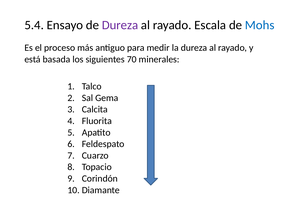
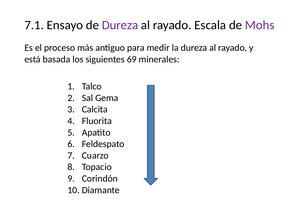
5.4: 5.4 -> 7.1 (34, 25)
Mohs colour: blue -> purple (260, 25)
70: 70 -> 69 (132, 59)
